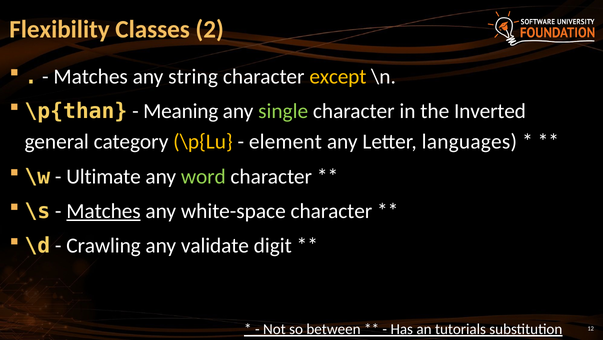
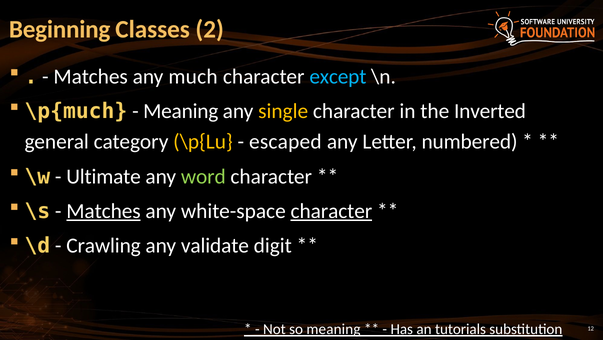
Flexibility: Flexibility -> Beginning (60, 29)
string: string -> much (193, 76)
except colour: yellow -> light blue (338, 76)
\p{than: \p{than -> \p{much (76, 111)
single colour: light green -> yellow (283, 111)
element: element -> escaped (285, 142)
languages: languages -> numbered (470, 142)
character underline: none -> present (331, 211)
so between: between -> meaning (333, 329)
